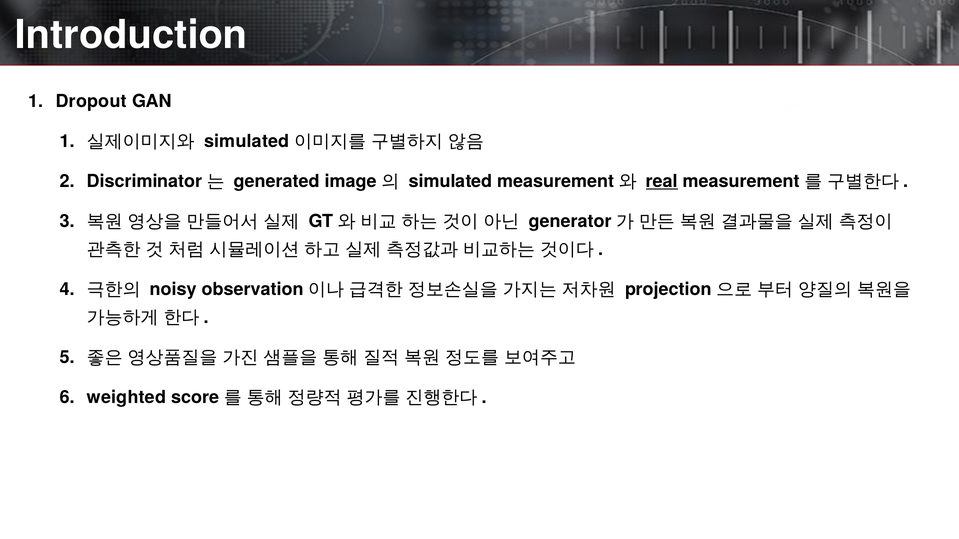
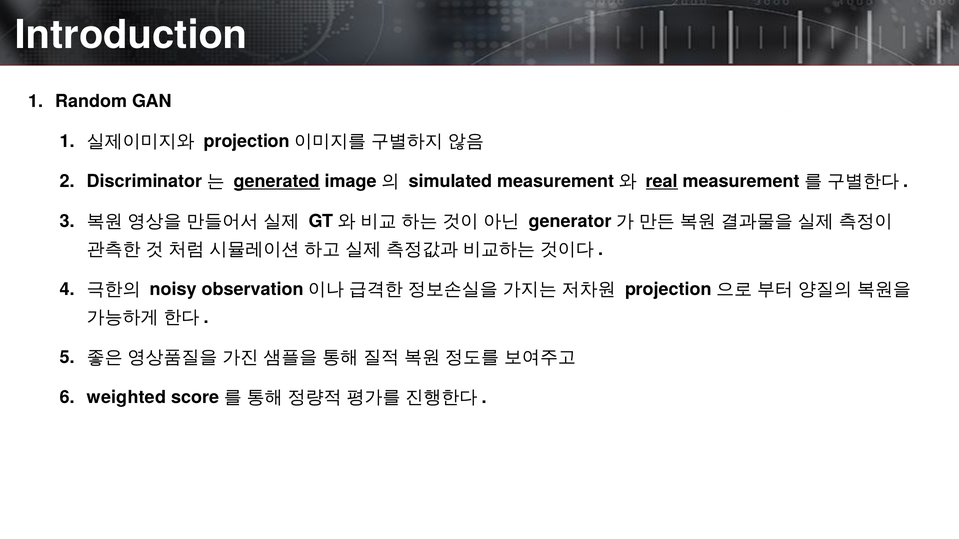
Dropout: Dropout -> Random (91, 101)
simulated: simulated -> projection (247, 141)
generated underline: none -> present (277, 181)
